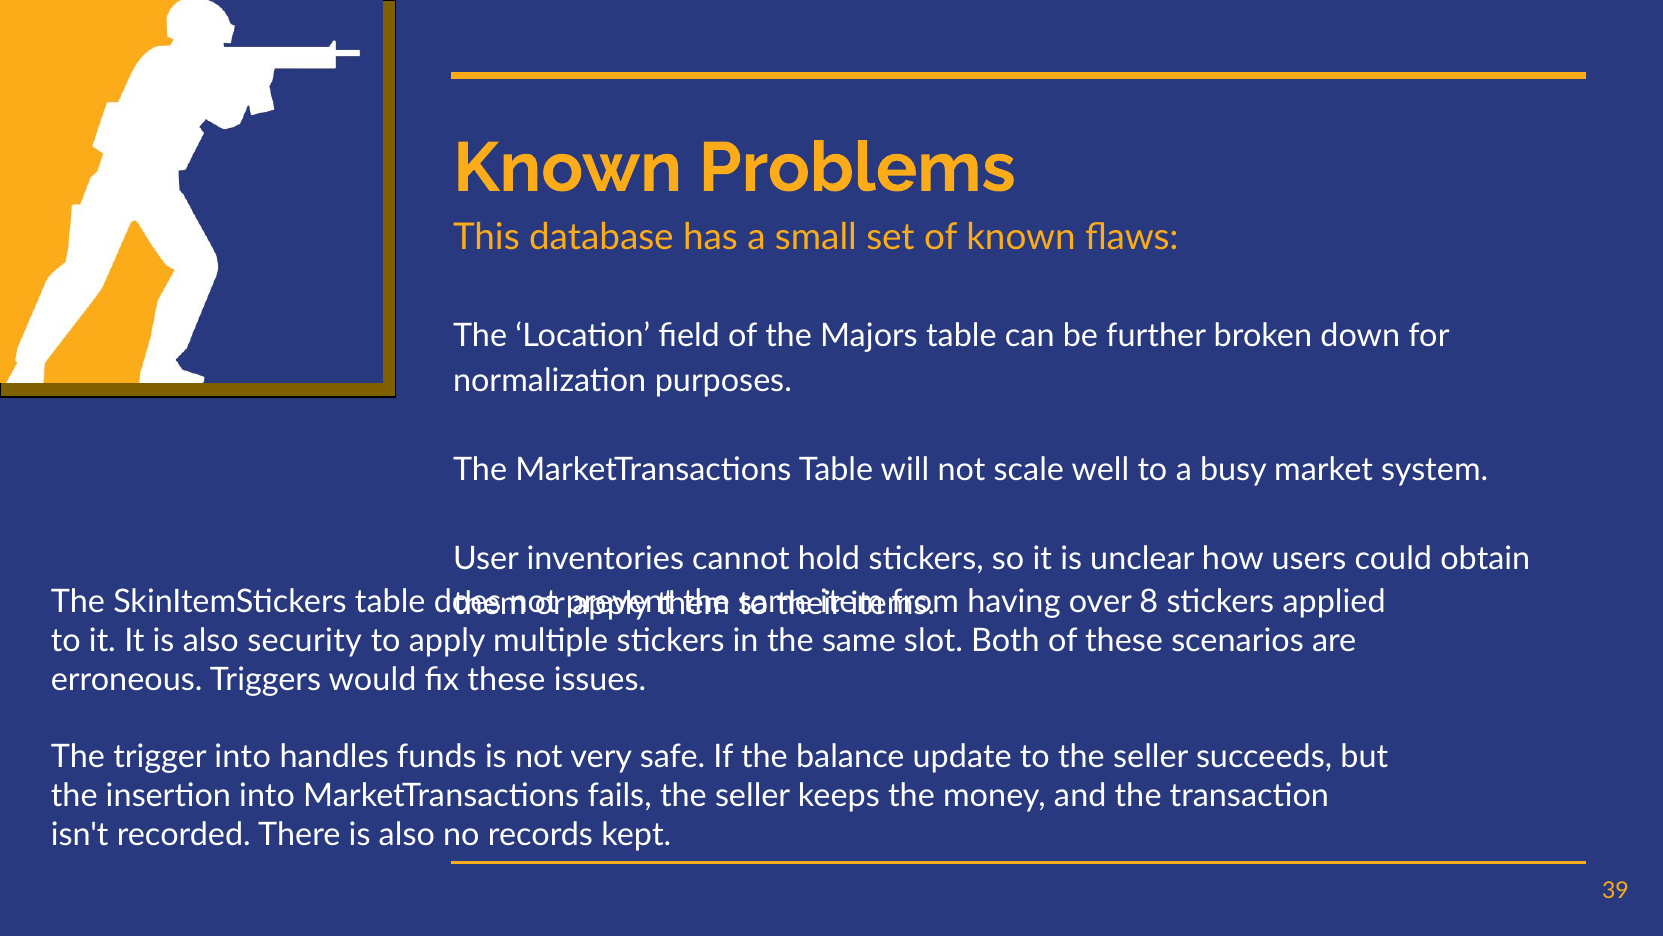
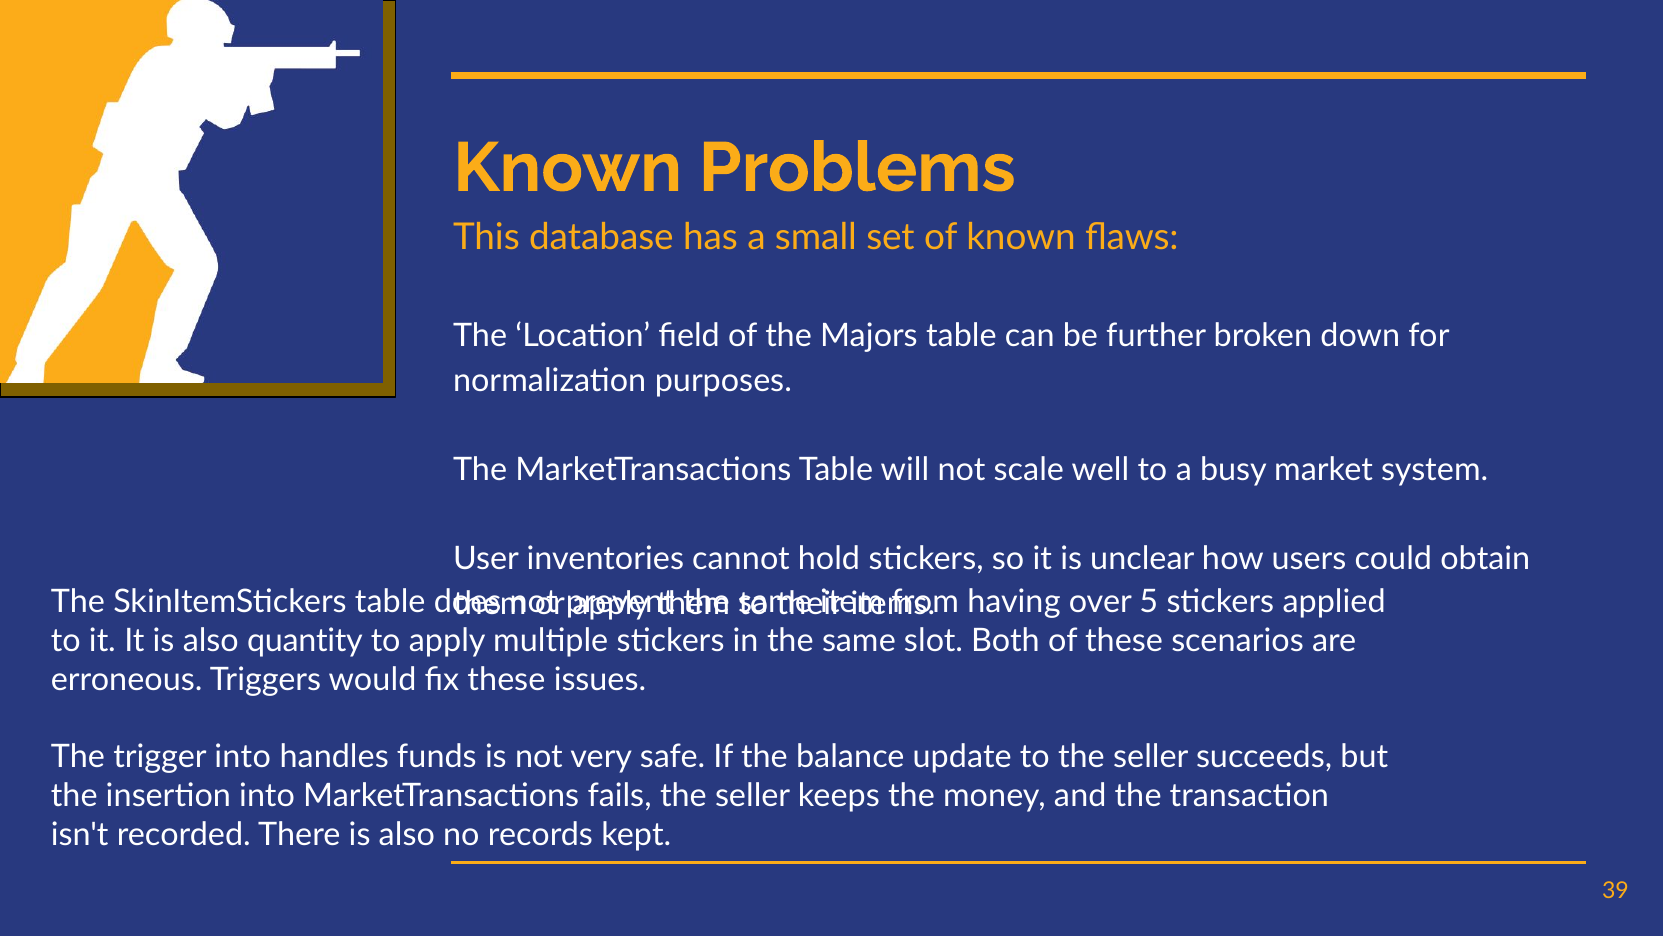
8: 8 -> 5 (1149, 601)
security: security -> quantity (305, 640)
